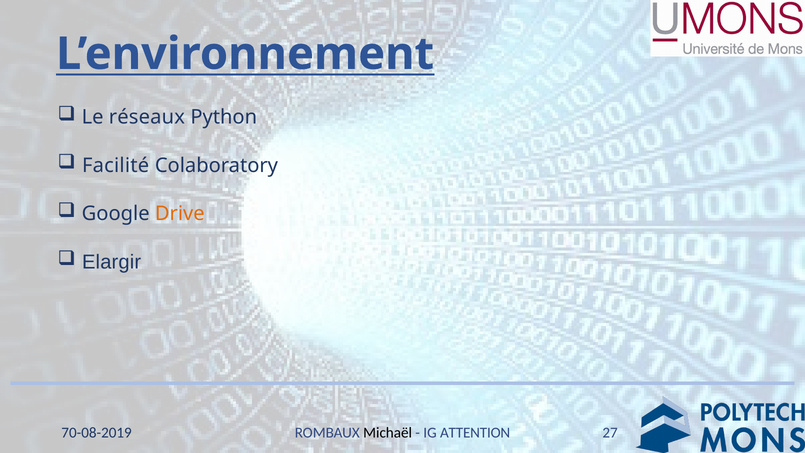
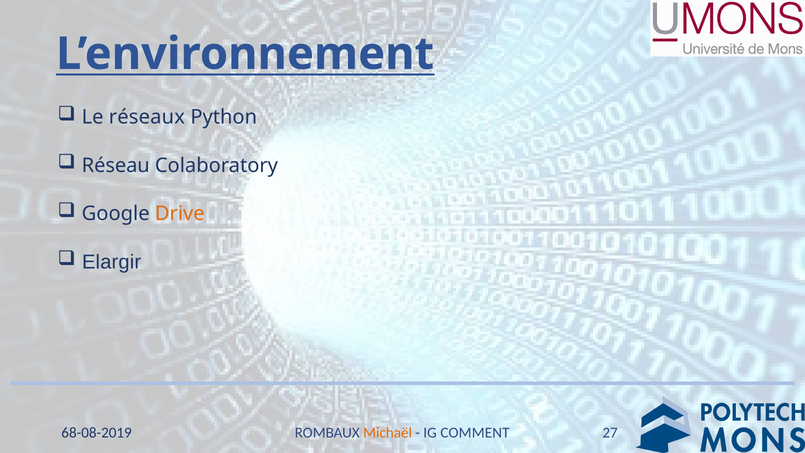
Facilité: Facilité -> Réseau (116, 165)
70-08-2019: 70-08-2019 -> 68-08-2019 (97, 433)
Michaël colour: black -> orange (388, 433)
ATTENTION: ATTENTION -> COMMENT (475, 433)
